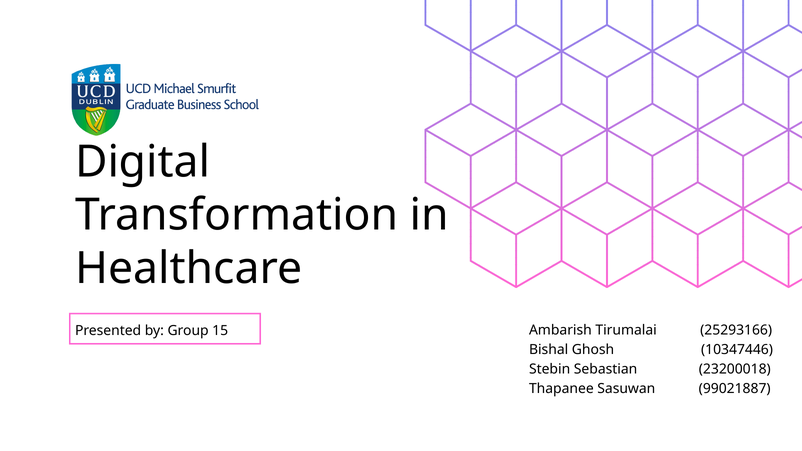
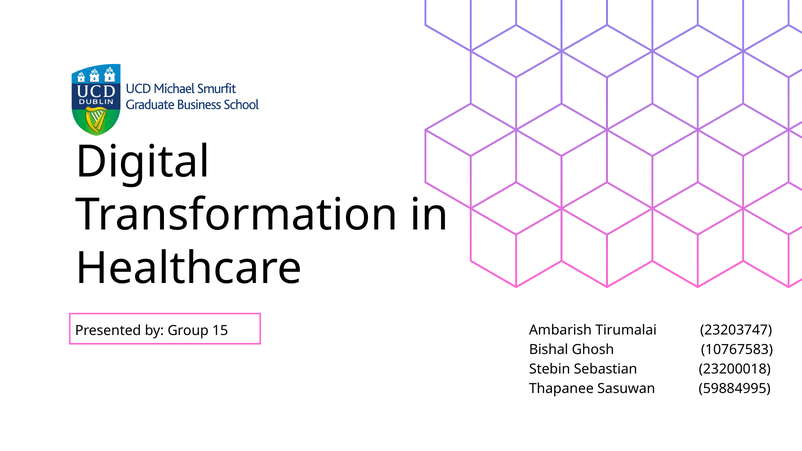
25293166: 25293166 -> 23203747 (736, 330)
10347446: 10347446 -> 10767583 (737, 350)
99021887: 99021887 -> 59884995 (735, 389)
